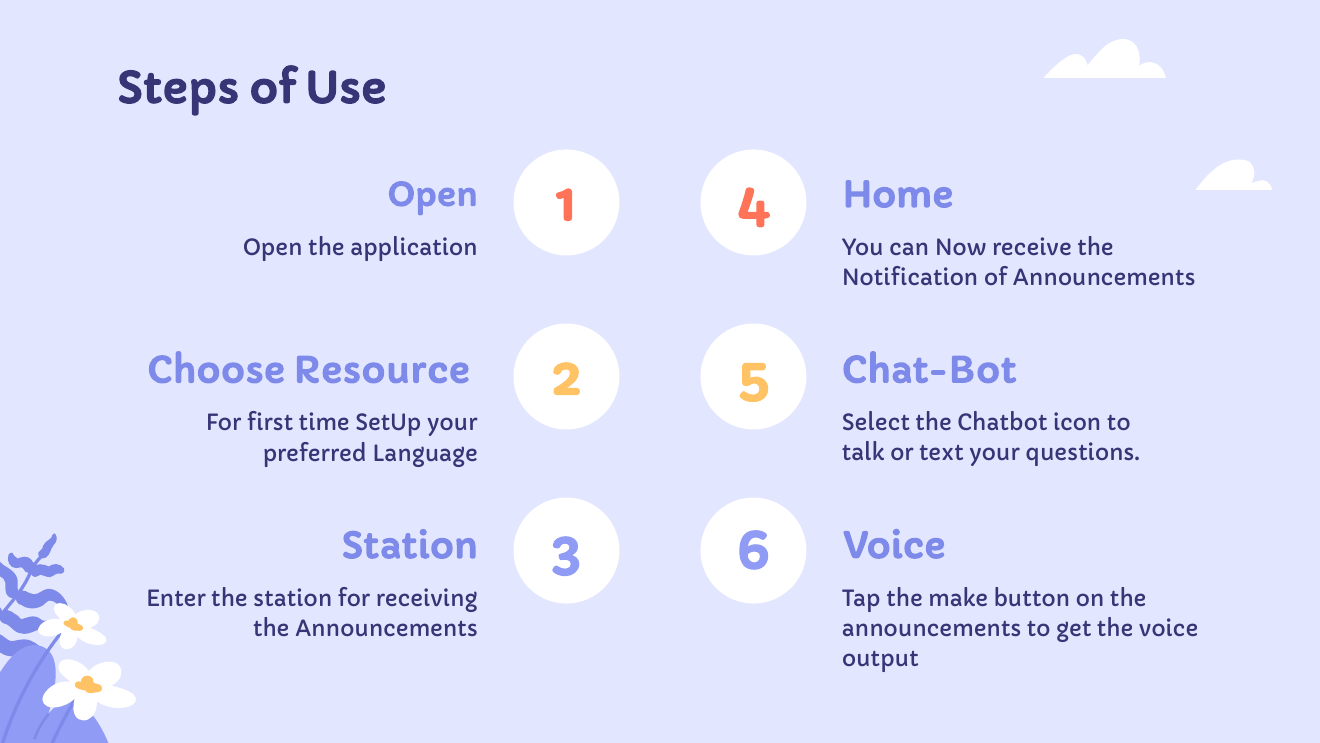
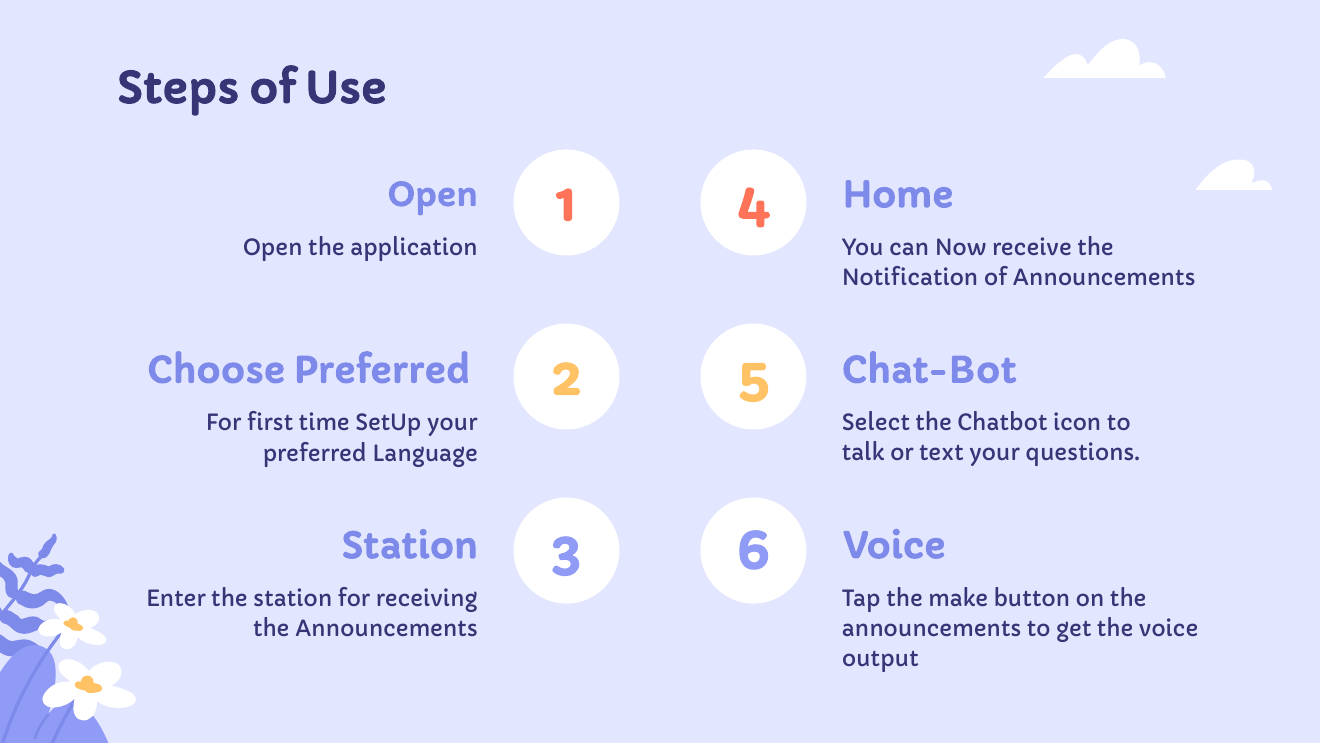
Choose Resource: Resource -> Preferred (382, 371)
